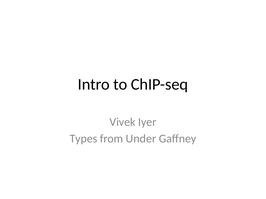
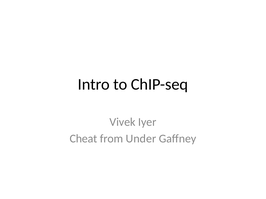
Types: Types -> Cheat (83, 139)
